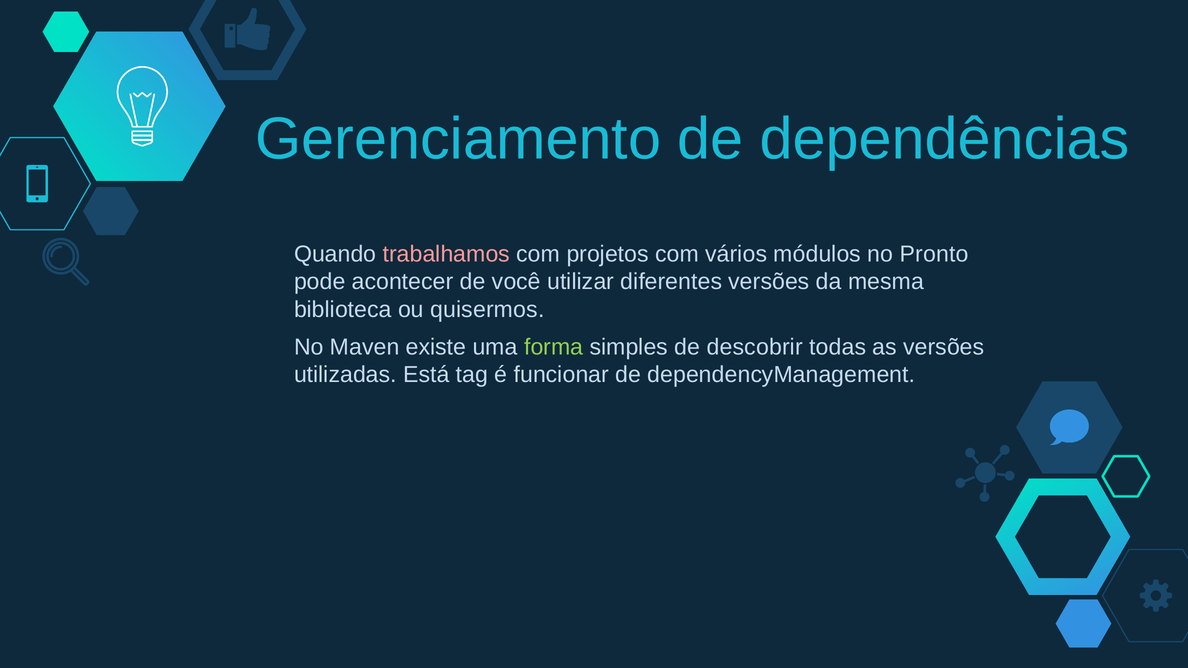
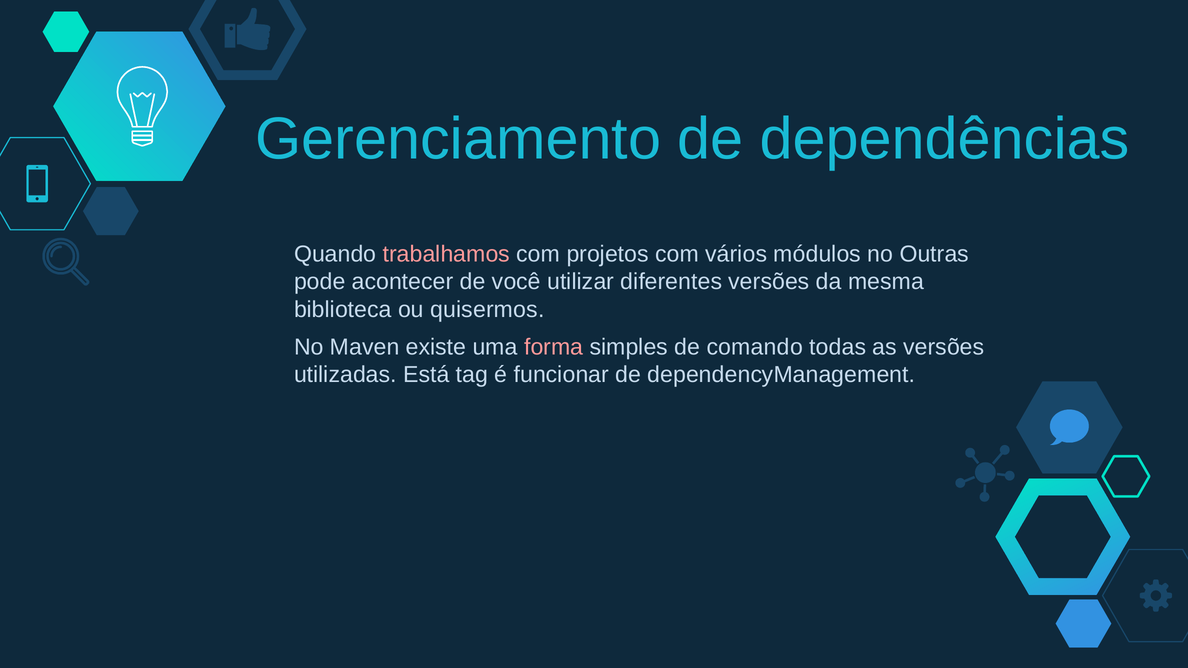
Pronto: Pronto -> Outras (934, 254)
forma colour: light green -> pink (554, 347)
descobrir: descobrir -> comando (755, 347)
